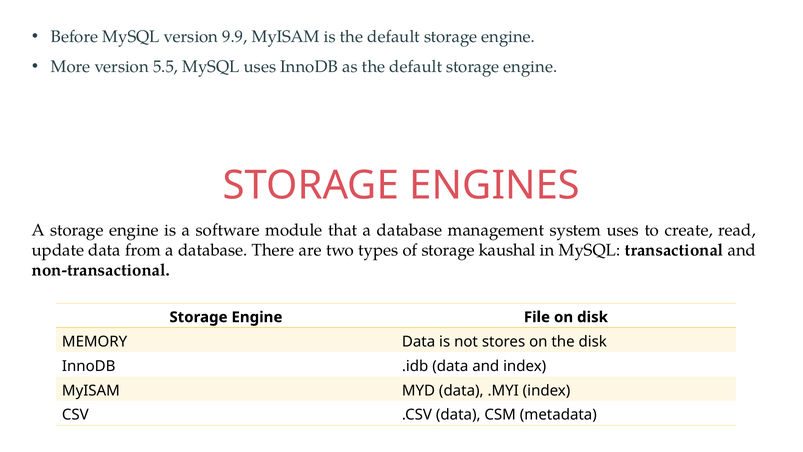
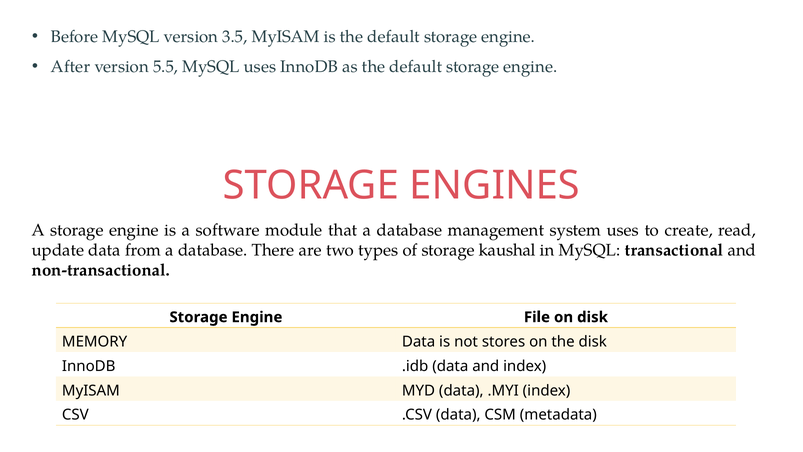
9.9: 9.9 -> 3.5 (235, 37)
More: More -> After (71, 67)
